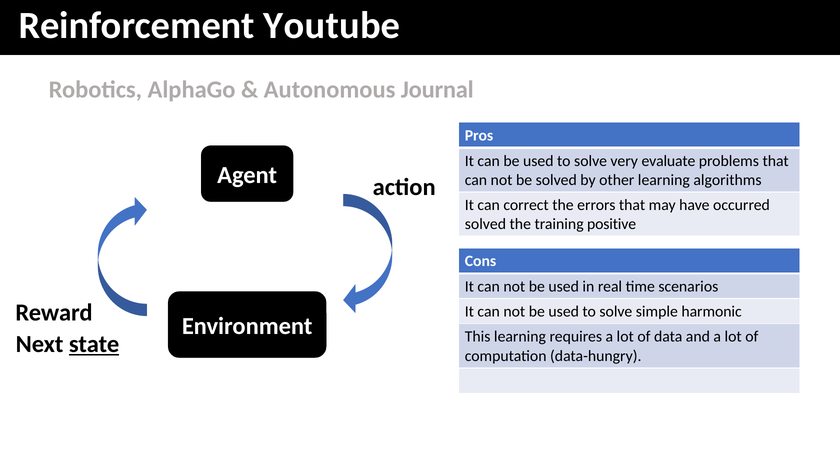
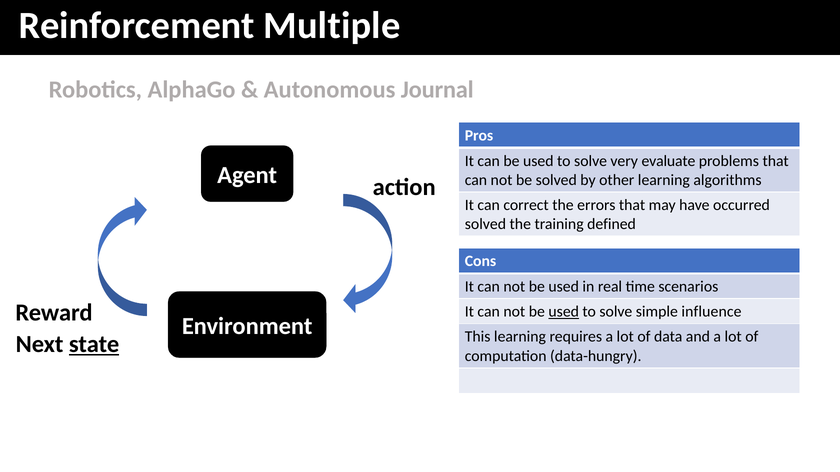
Youtube: Youtube -> Multiple (332, 25)
positive: positive -> defined (612, 224)
used underline: none -> present (564, 312)
harmonic: harmonic -> influence (711, 312)
